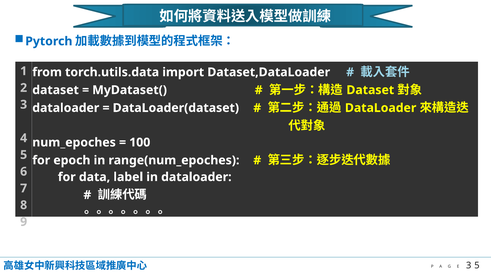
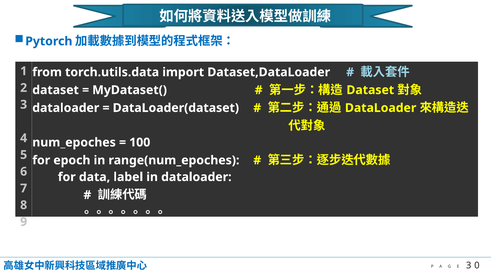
3 5: 5 -> 0 (477, 266)
